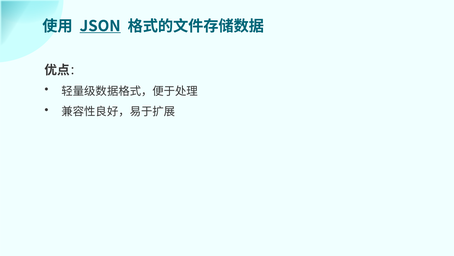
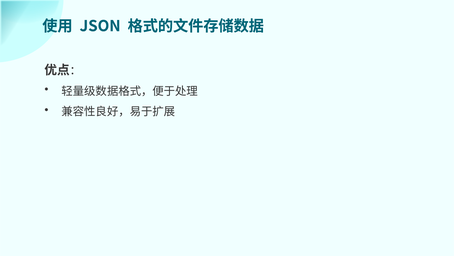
JSON underline: present -> none (100, 26)
